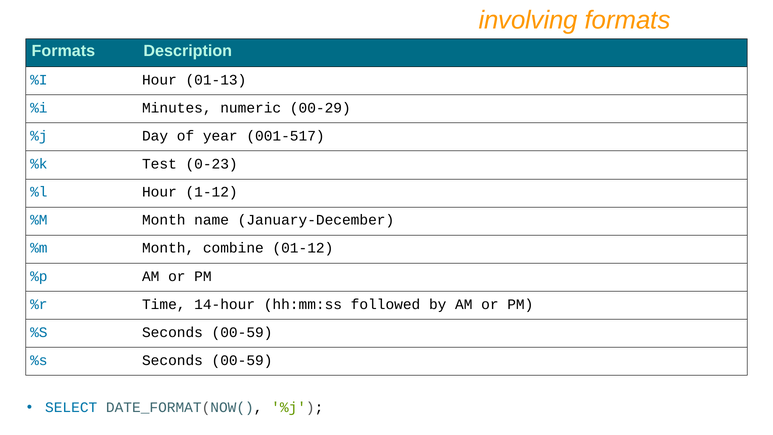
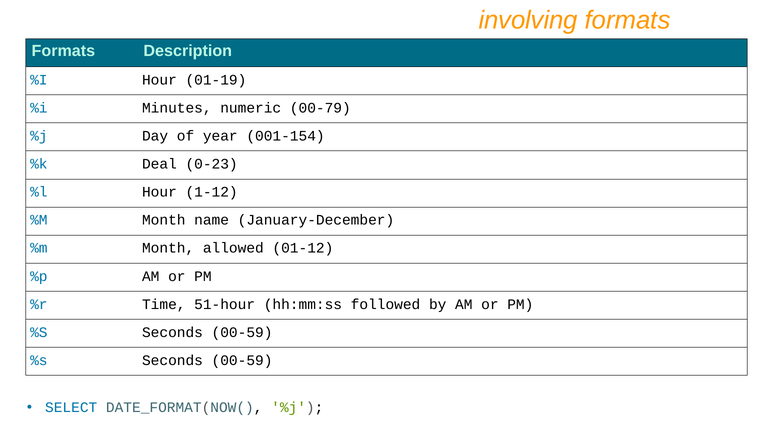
01-13: 01-13 -> 01-19 (216, 80)
00-29: 00-29 -> 00-79 (320, 108)
001-517: 001-517 -> 001-154 (286, 136)
Test: Test -> Deal (159, 164)
combine: combine -> allowed (233, 248)
14-hour: 14-hour -> 51-hour (225, 304)
